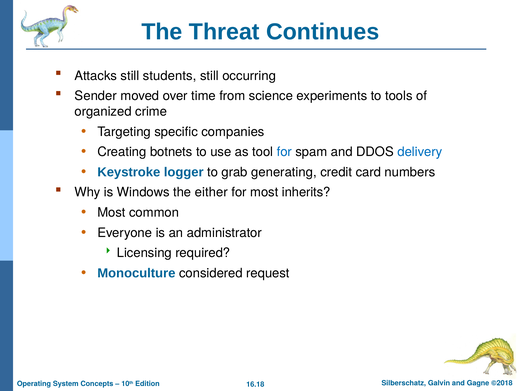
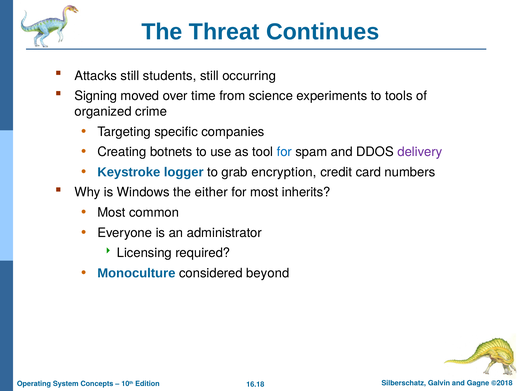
Sender: Sender -> Signing (96, 96)
delivery colour: blue -> purple (420, 152)
generating: generating -> encryption (284, 172)
request: request -> beyond (268, 273)
